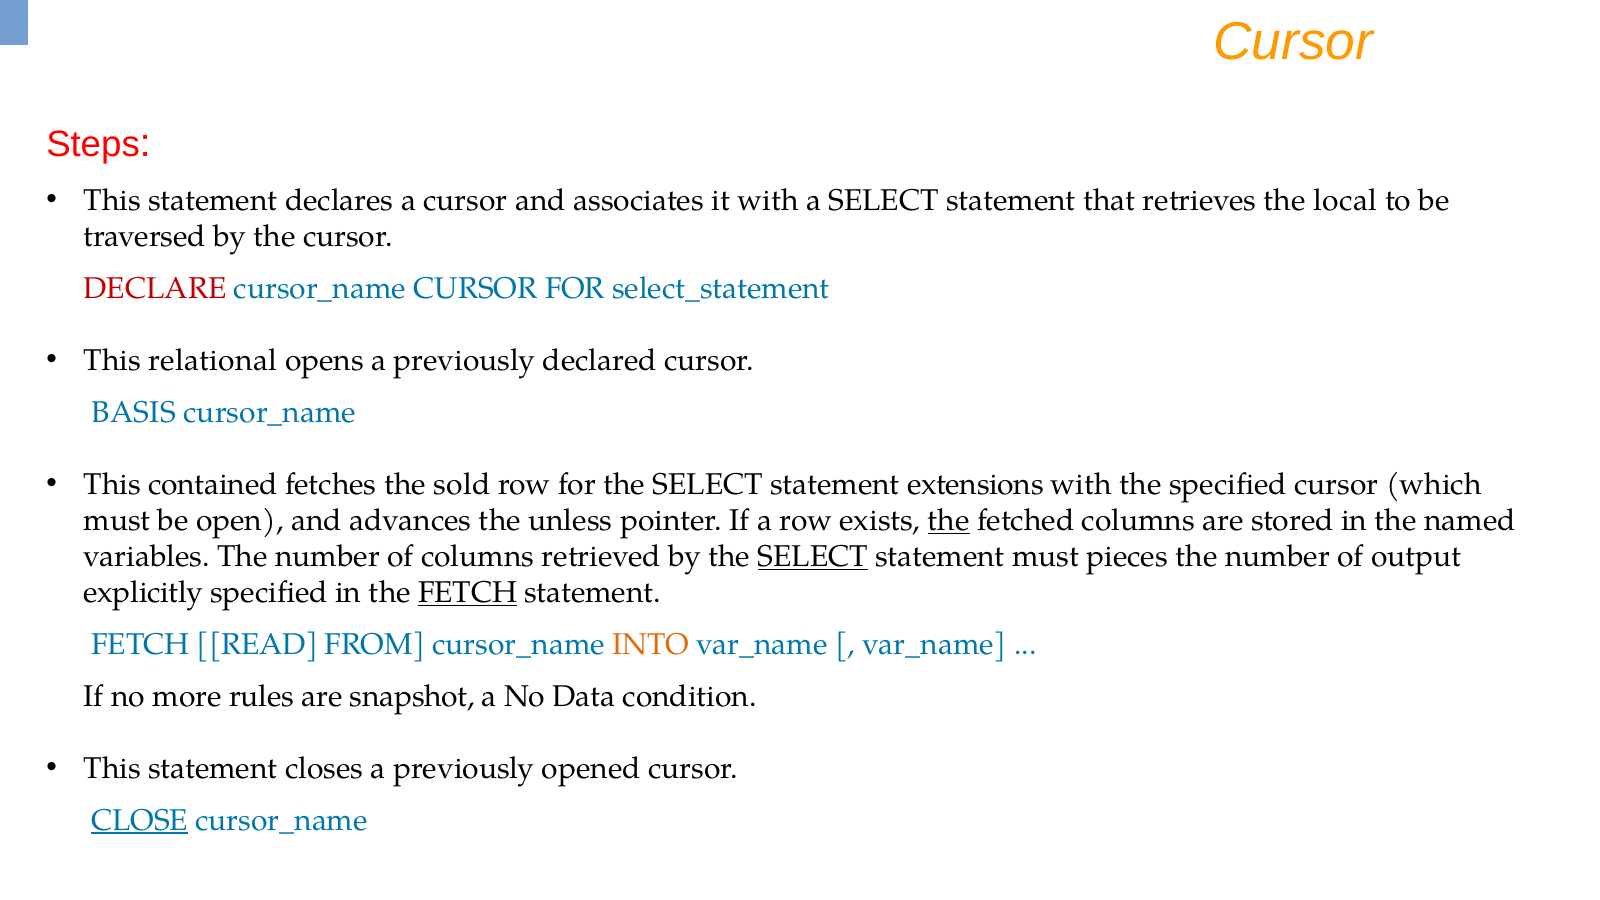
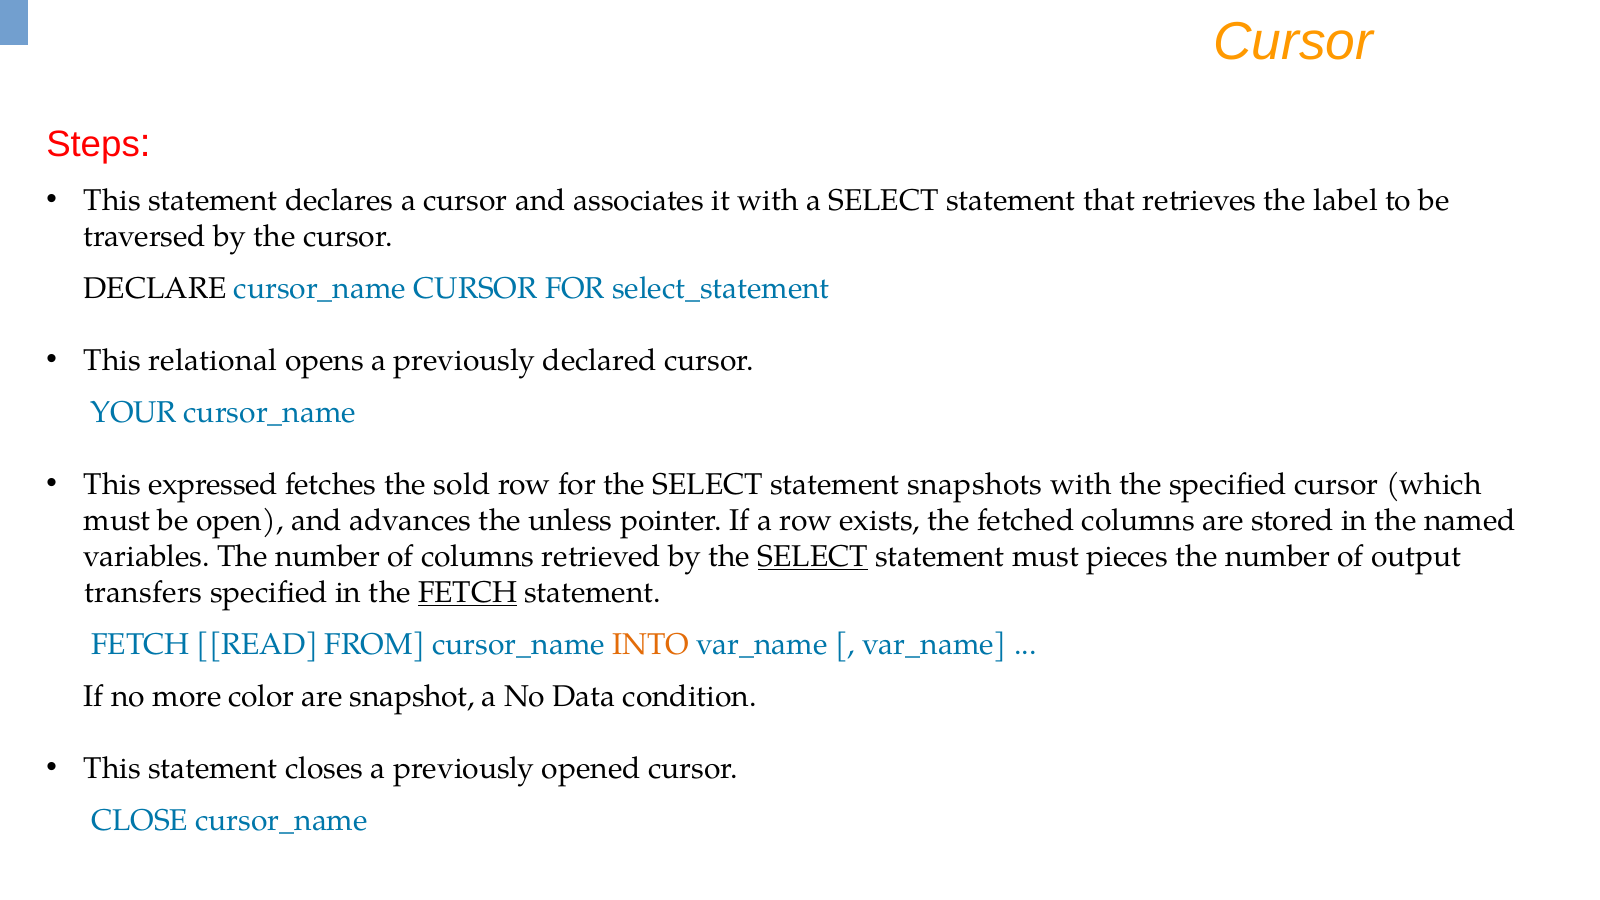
local: local -> label (1346, 201)
DECLARE colour: red -> black (155, 289)
BASIS: BASIS -> YOUR (134, 413)
contained: contained -> expressed (213, 485)
extensions: extensions -> snapshots (975, 485)
the underline: present -> none (949, 521)
explicitly: explicitly -> transfers (143, 593)
rules: rules -> color (262, 696)
CLOSE underline: present -> none (140, 820)
